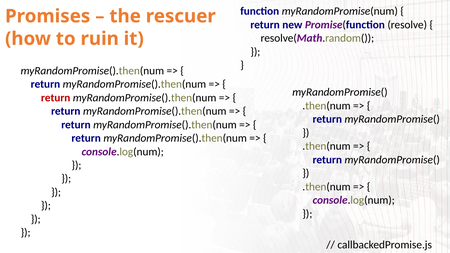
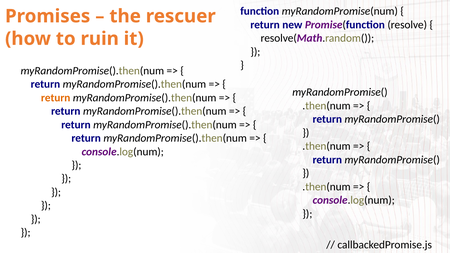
return colour: red -> orange (56, 98)
